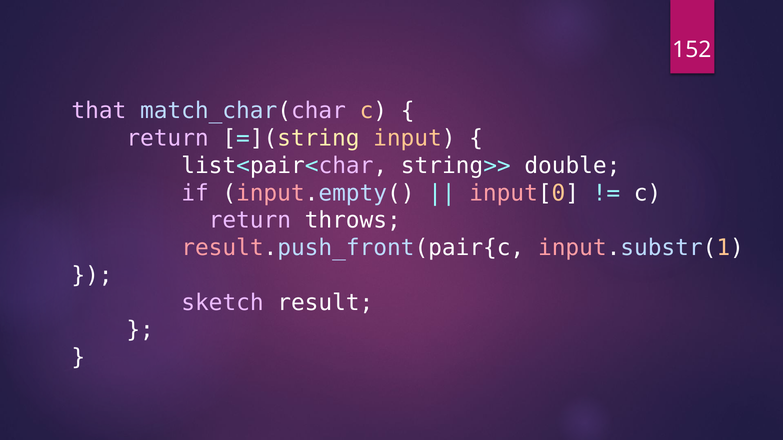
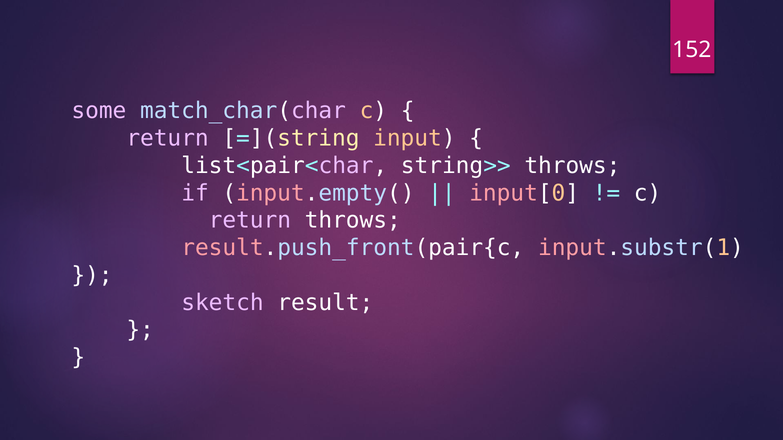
that: that -> some (99, 111)
string>> double: double -> throws (572, 166)
